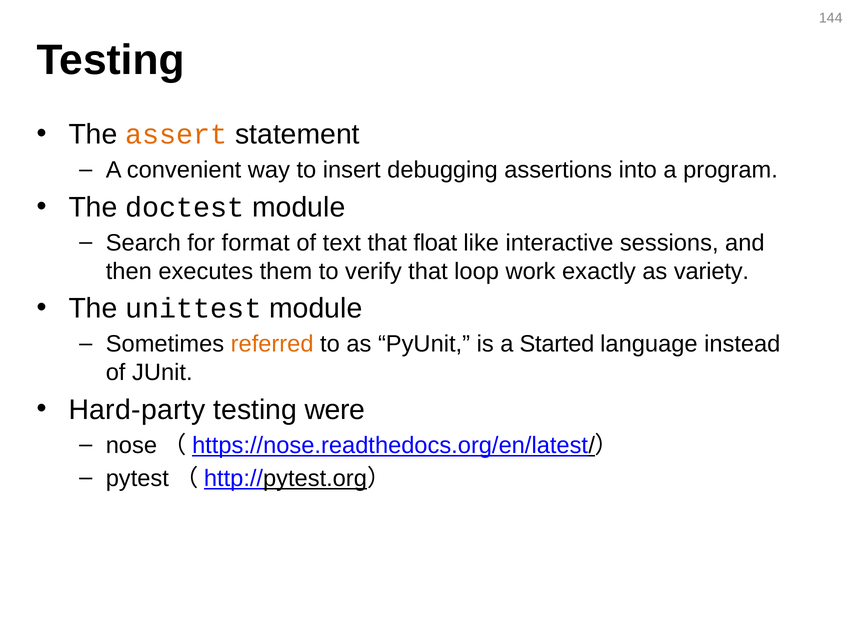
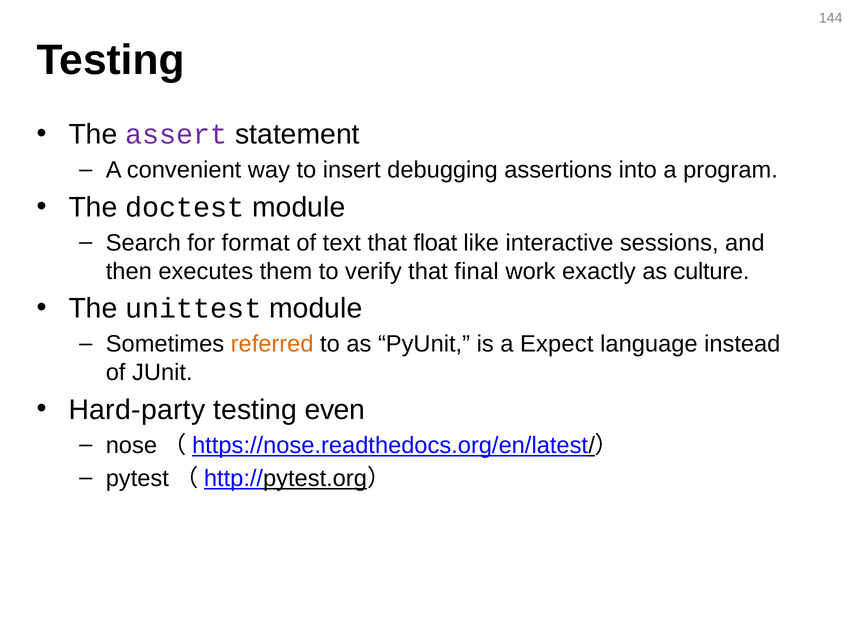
assert colour: orange -> purple (176, 135)
loop: loop -> final (477, 271)
variety: variety -> culture (712, 271)
Started: Started -> Expect (557, 344)
were: were -> even (335, 410)
